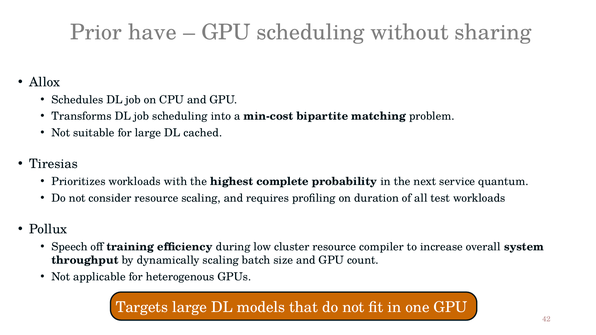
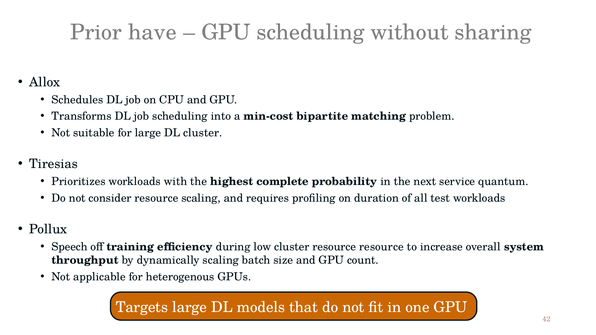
DL cached: cached -> cluster (203, 133)
resource compiler: compiler -> resource (381, 247)
